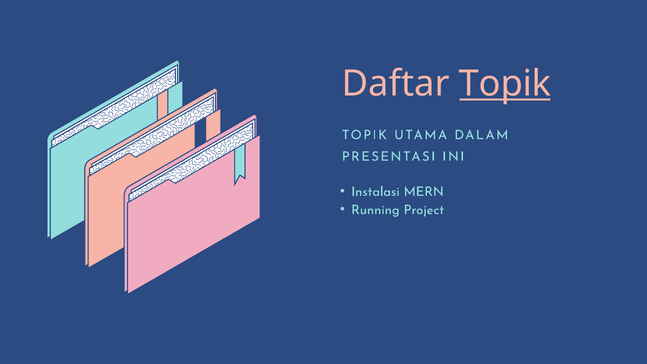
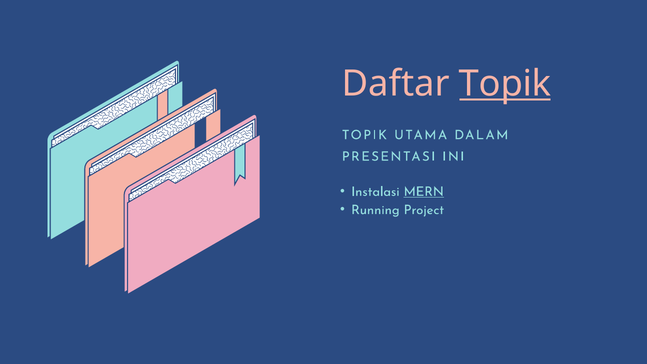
MERN underline: none -> present (424, 192)
